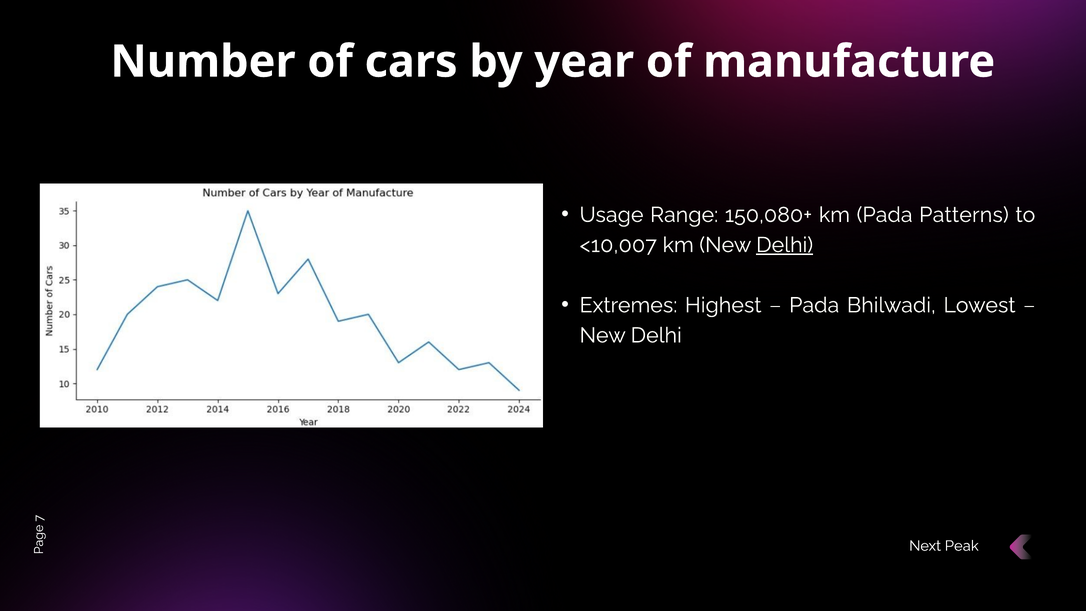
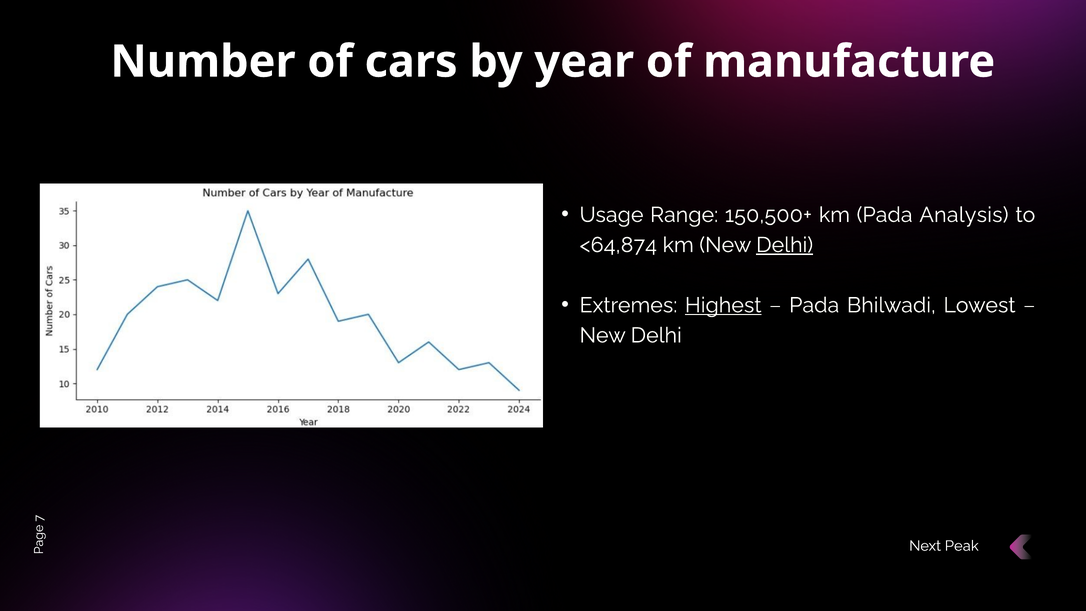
150,080+: 150,080+ -> 150,500+ (768, 215)
Patterns: Patterns -> Analysis (964, 215)
<10,007: <10,007 -> <64,874 (618, 245)
Highest underline: none -> present (723, 305)
